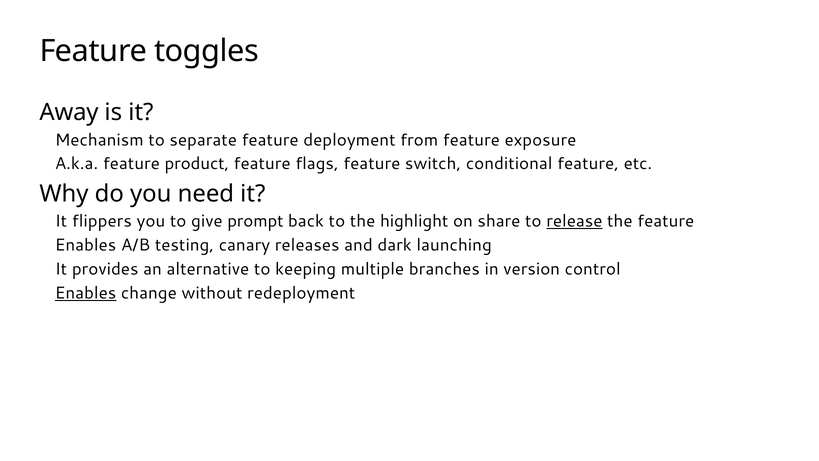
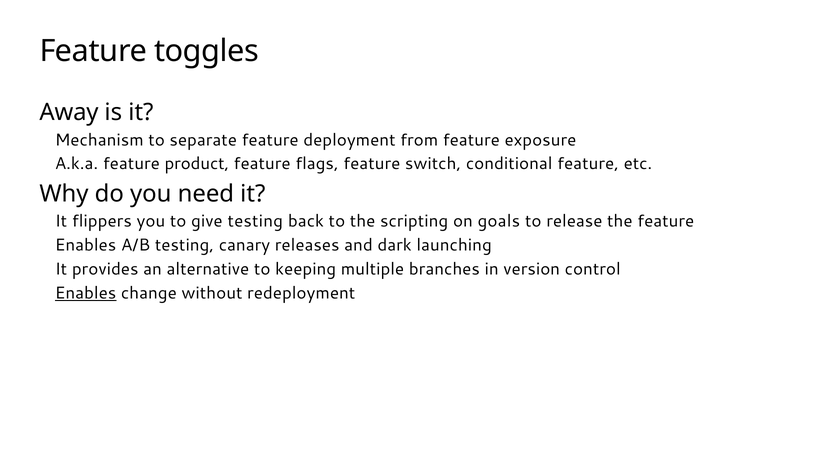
give prompt: prompt -> testing (255, 221)
highlight: highlight -> scripting (414, 221)
share: share -> goals (499, 221)
release underline: present -> none (574, 221)
